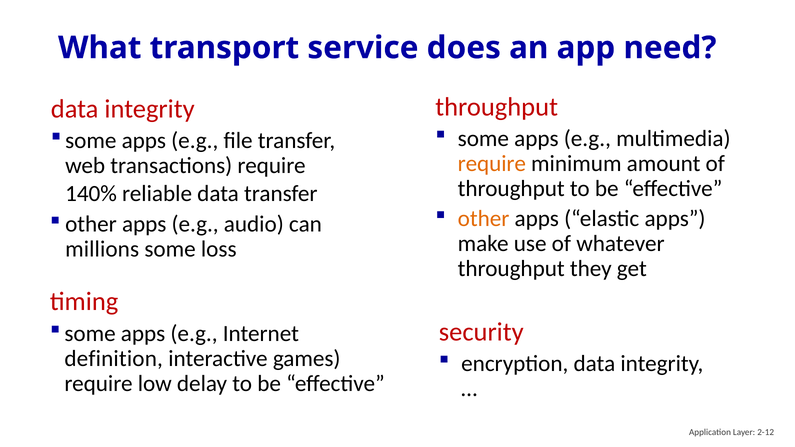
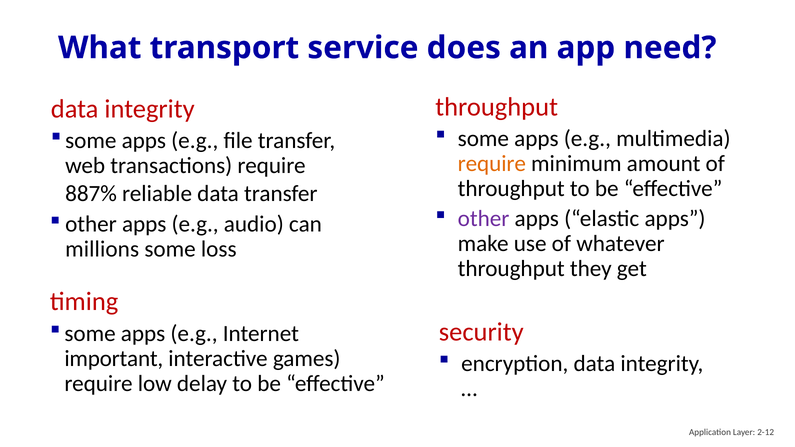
140%: 140% -> 887% (91, 194)
other colour: orange -> purple (484, 219)
definition: definition -> important (114, 359)
